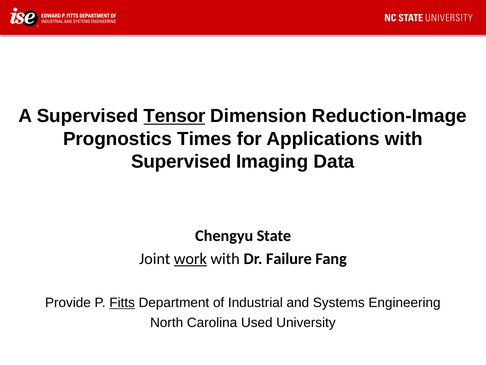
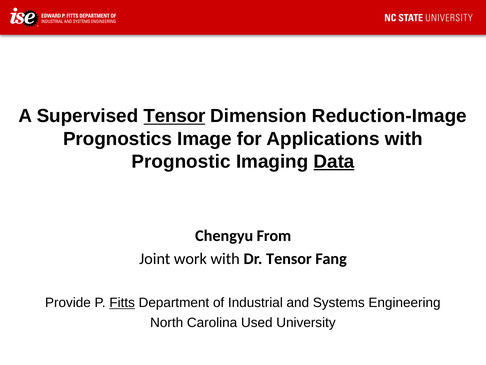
Times: Times -> Image (204, 139)
Supervised: Supervised -> Prognostic (181, 161)
Data underline: none -> present (334, 161)
State: State -> From (274, 236)
work underline: present -> none (190, 258)
Dr Failure: Failure -> Tensor (289, 258)
